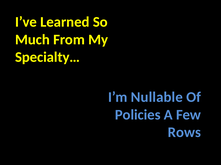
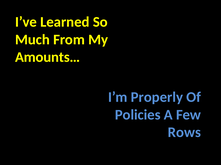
Specialty…: Specialty… -> Amounts… (48, 57)
Nullable: Nullable -> Properly (157, 98)
